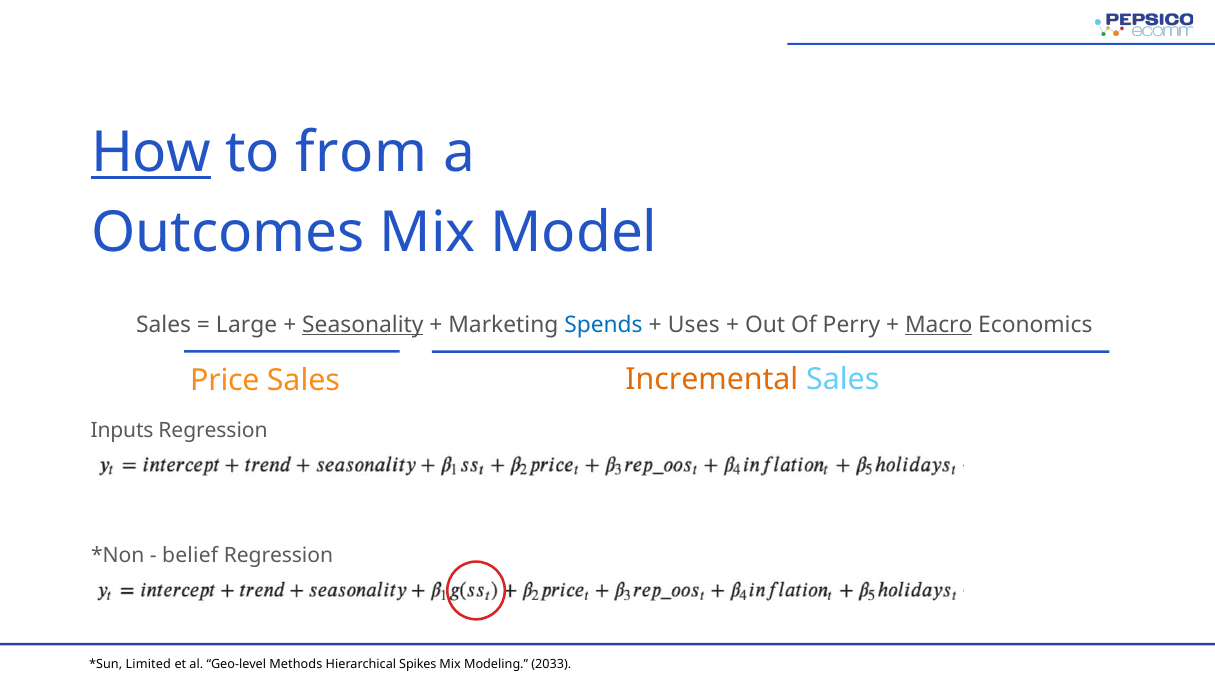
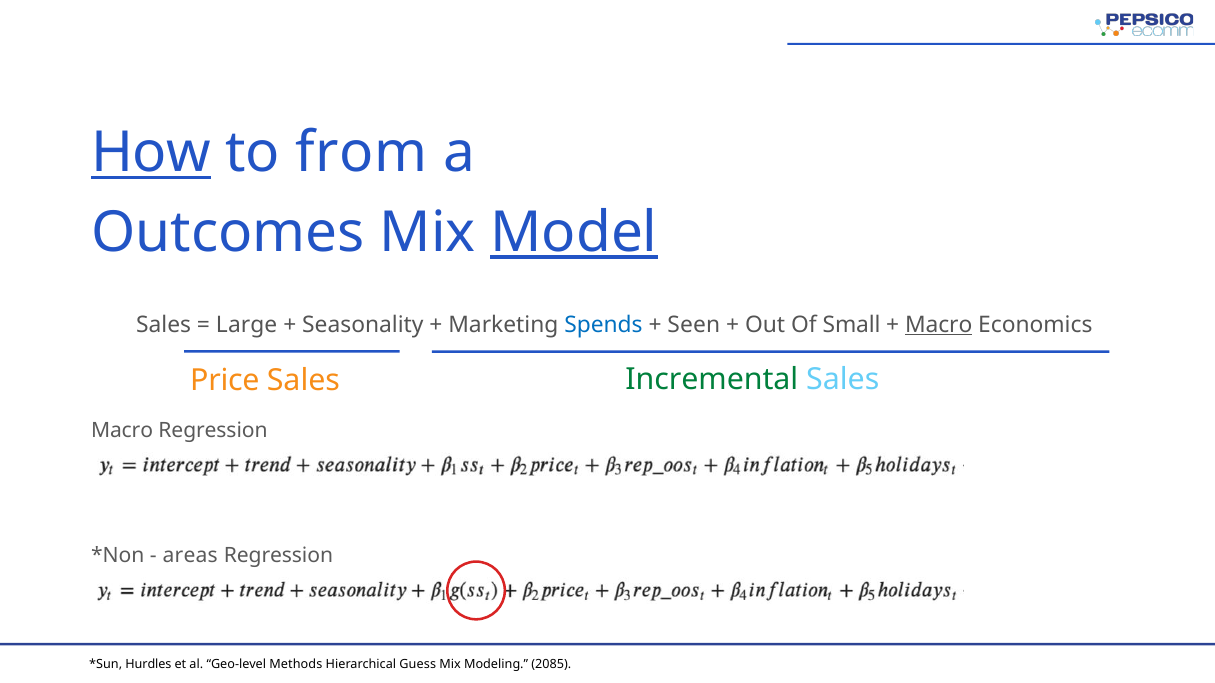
Model underline: none -> present (574, 233)
Seasonality underline: present -> none (363, 325)
Uses: Uses -> Seen (694, 325)
Perry: Perry -> Small (852, 325)
Incremental colour: orange -> green (712, 379)
Inputs: Inputs -> Macro (122, 431)
belief: belief -> areas (190, 556)
Limited: Limited -> Hurdles (148, 665)
Spikes: Spikes -> Guess (418, 665)
2033: 2033 -> 2085 (551, 665)
